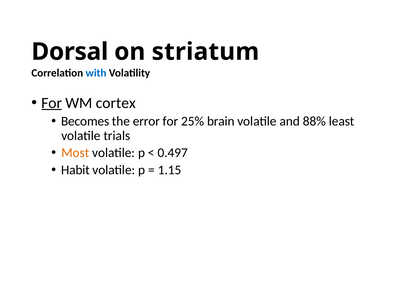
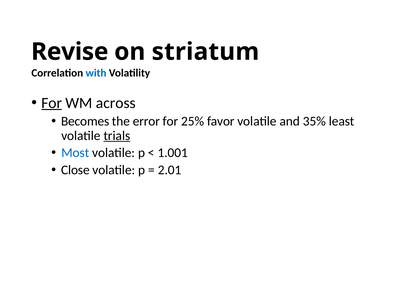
Dorsal: Dorsal -> Revise (70, 52)
cortex: cortex -> across (116, 103)
brain: brain -> favor (221, 121)
88%: 88% -> 35% (314, 121)
trials underline: none -> present (117, 135)
Most colour: orange -> blue (75, 152)
0.497: 0.497 -> 1.001 (173, 152)
Habit: Habit -> Close (75, 170)
1.15: 1.15 -> 2.01 (170, 170)
